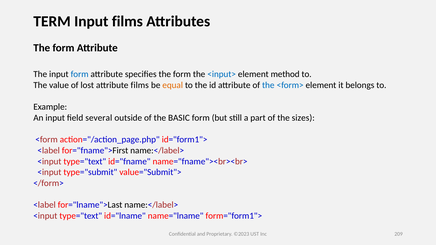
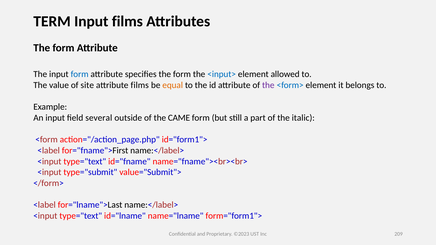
method: method -> allowed (285, 74)
lost: lost -> site (87, 85)
the colour: blue -> purple (268, 85)
BASIC: BASIC -> CAME (179, 118)
sizes: sizes -> italic (303, 118)
